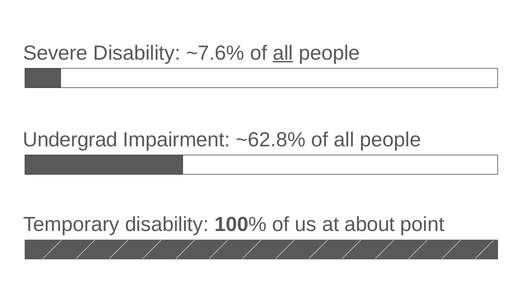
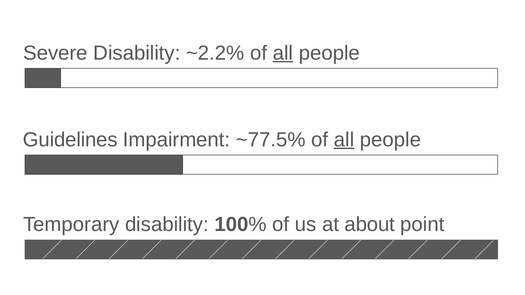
~7.6%: ~7.6% -> ~2.2% (215, 53)
Undergrad: Undergrad -> Guidelines (70, 140)
~62.8%: ~62.8% -> ~77.5% (271, 140)
all underline: none -> present (344, 140)
